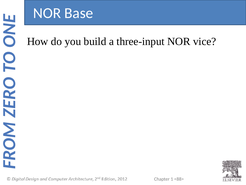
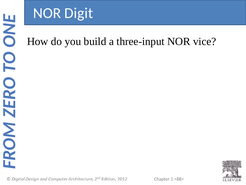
Base: Base -> Digit (79, 13)
